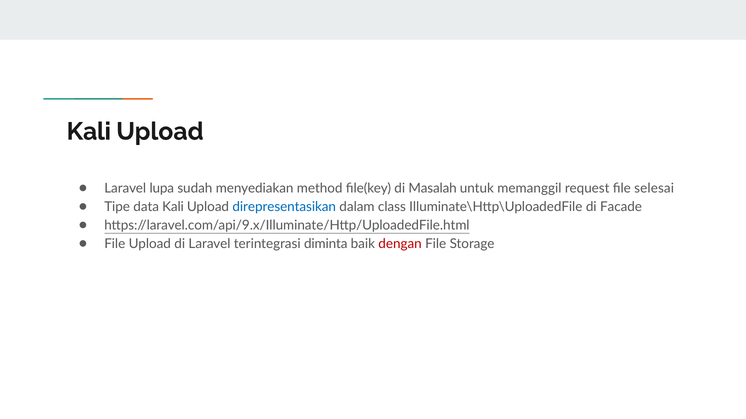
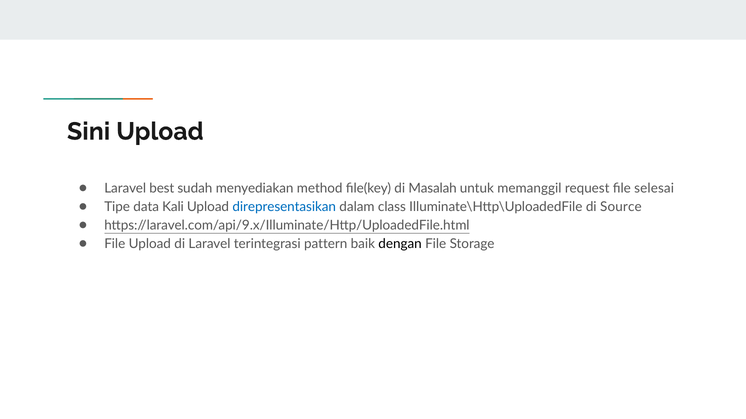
Kali: Kali -> Sini (89, 132)
lupa: lupa -> best (162, 188)
Facade: Facade -> Source (621, 207)
diminta: diminta -> pattern (326, 244)
dengan colour: red -> black (400, 244)
